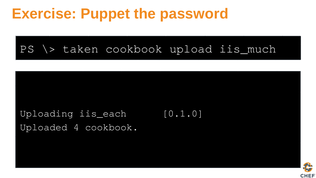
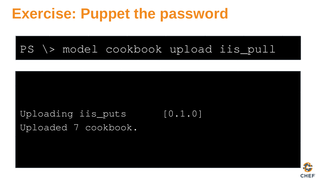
taken: taken -> model (81, 49)
iis_much: iis_much -> iis_pull (248, 49)
iis_each: iis_each -> iis_puts (103, 113)
4: 4 -> 7 (76, 127)
